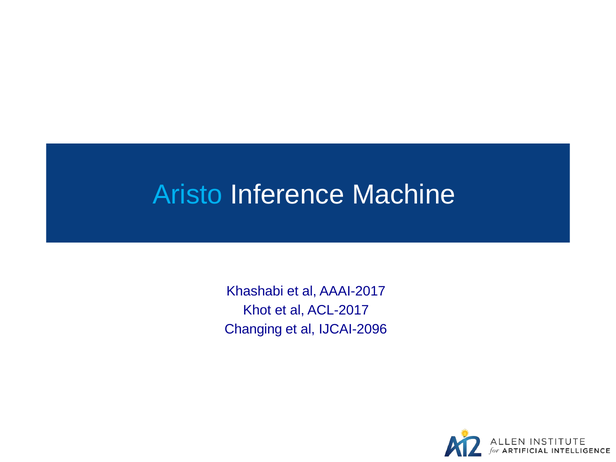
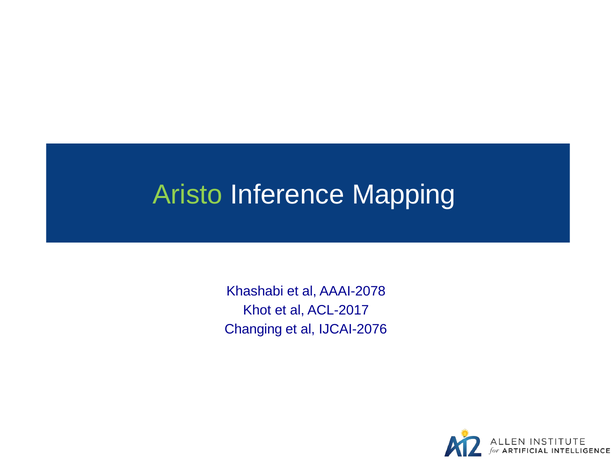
Aristo colour: light blue -> light green (188, 195)
Machine: Machine -> Mapping (404, 195)
AAAI-2017: AAAI-2017 -> AAAI-2078 (353, 291)
IJCAI-2096: IJCAI-2096 -> IJCAI-2076 (353, 329)
